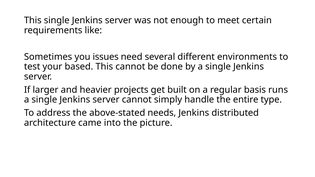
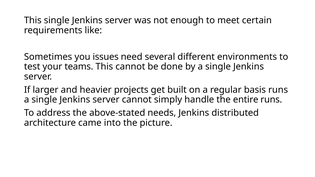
based: based -> teams (79, 67)
entire type: type -> runs (271, 100)
